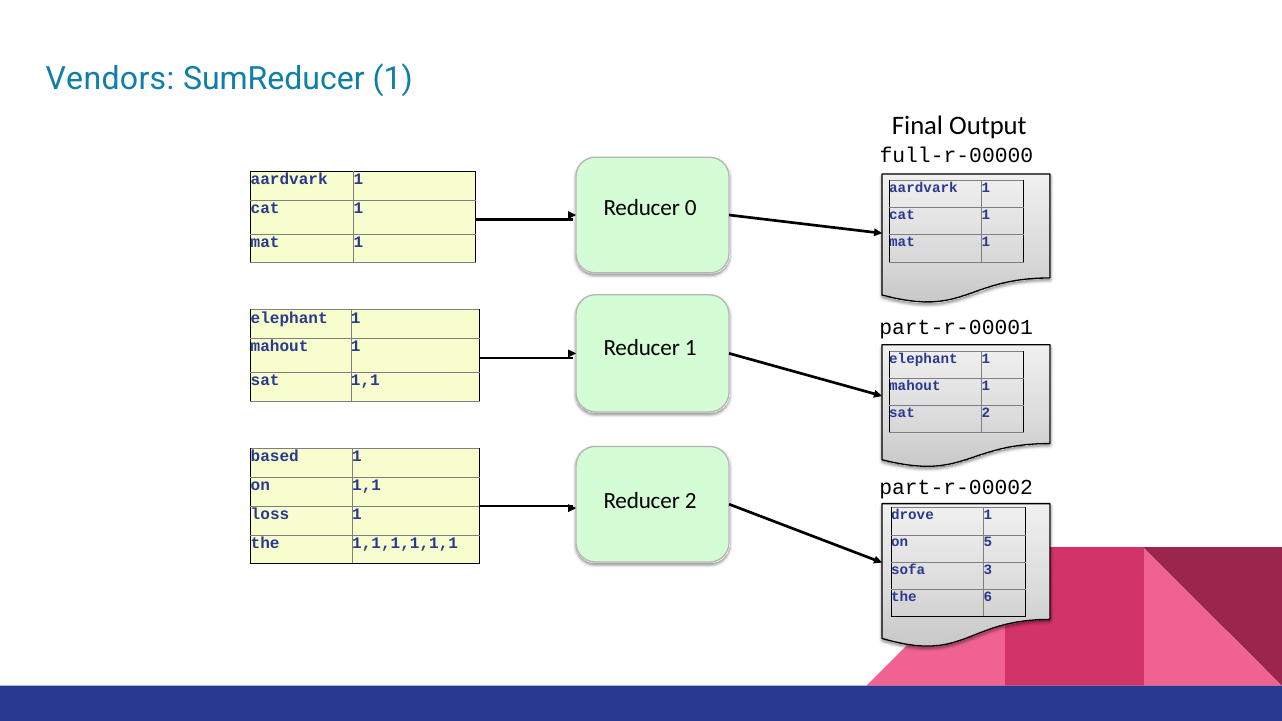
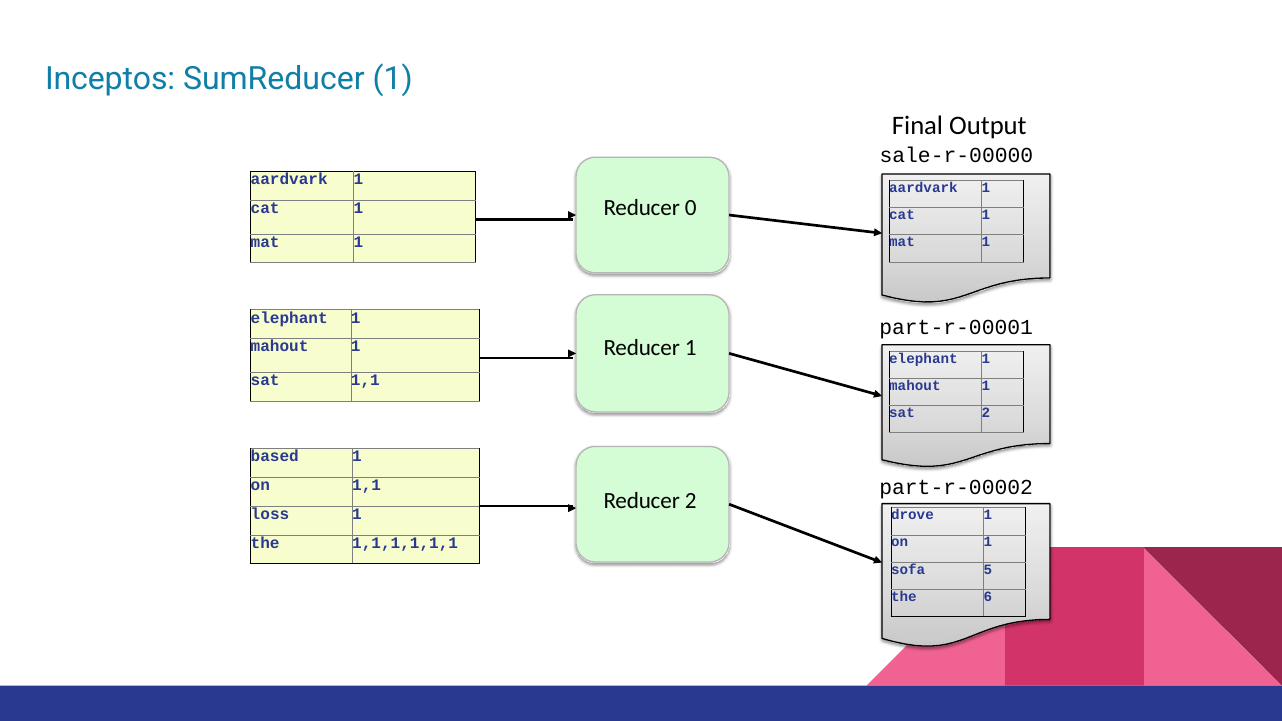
Vendors: Vendors -> Inceptos (110, 79)
full-r-00000: full-r-00000 -> sale-r-00000 (956, 156)
on 5: 5 -> 1 (988, 542)
3: 3 -> 5 (988, 570)
